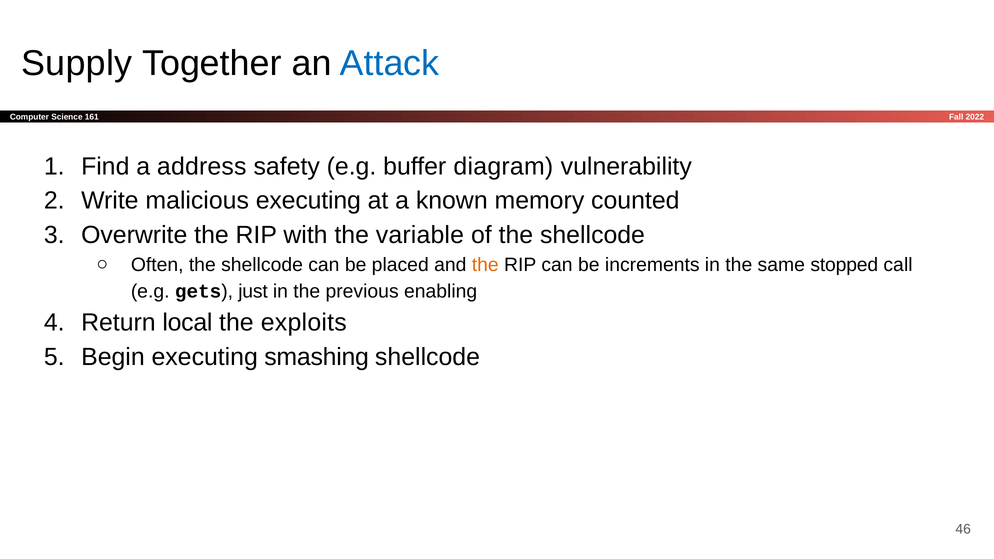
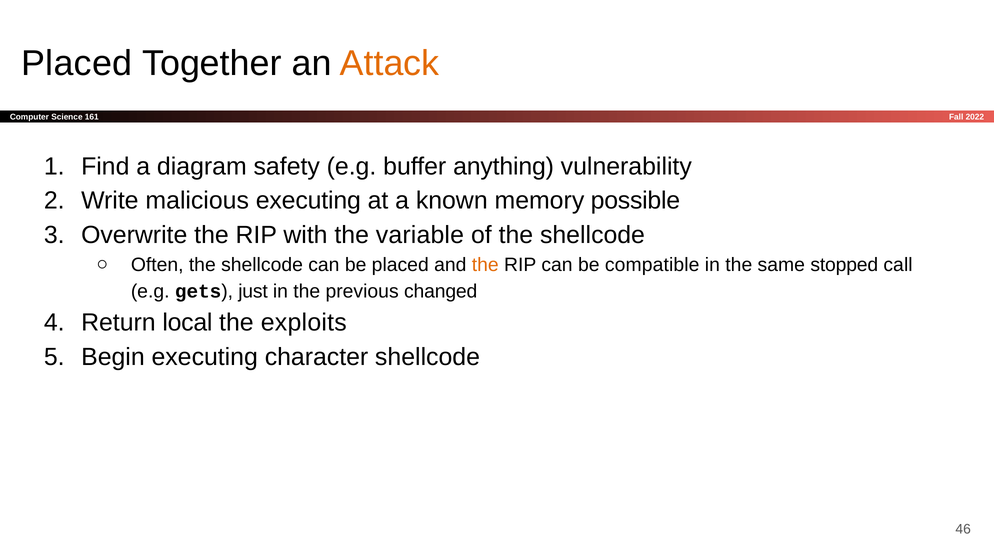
Supply: Supply -> Placed (77, 63)
Attack colour: blue -> orange (390, 63)
address: address -> diagram (202, 167)
diagram: diagram -> anything (504, 167)
counted: counted -> possible (635, 201)
increments: increments -> compatible (652, 265)
enabling: enabling -> changed (441, 292)
smashing: smashing -> character (317, 357)
